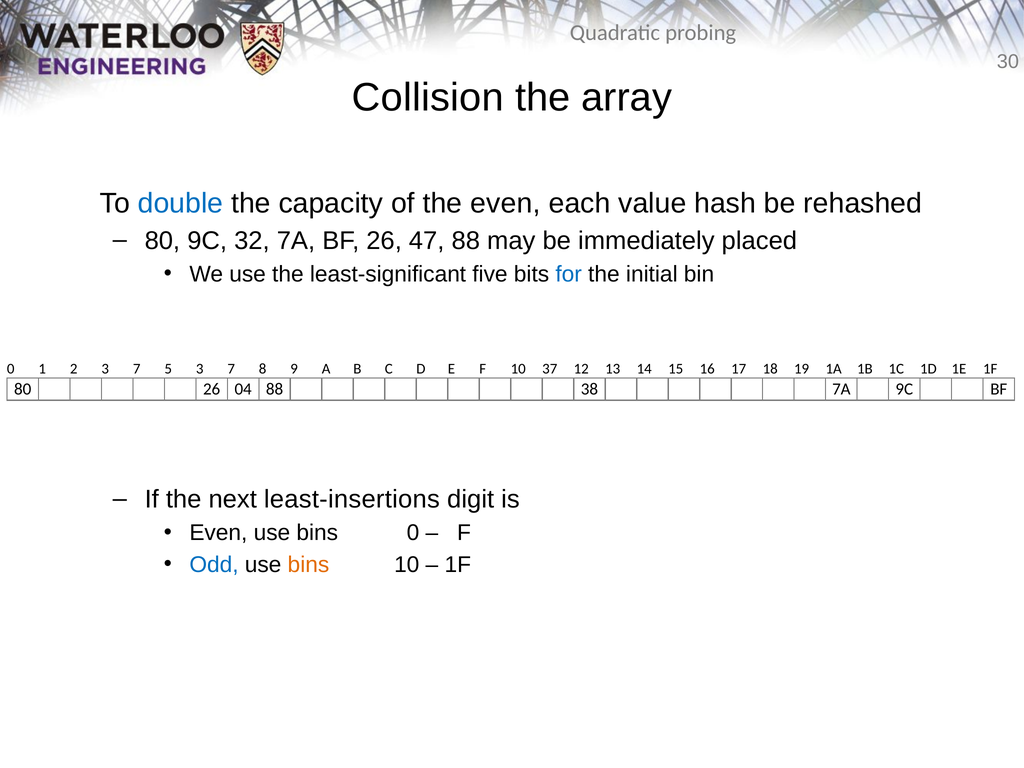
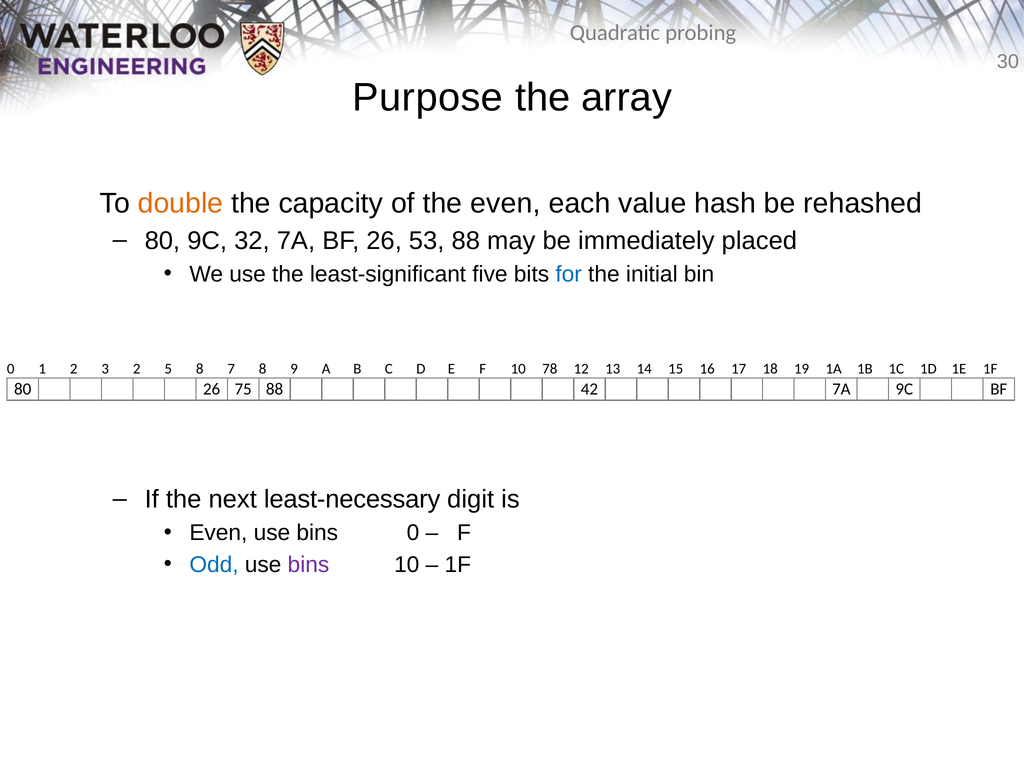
Collision: Collision -> Purpose (428, 98)
double colour: blue -> orange (180, 203)
47: 47 -> 53 (427, 241)
2 3 7: 7 -> 2 (137, 369)
5 3: 3 -> 8 (200, 369)
37: 37 -> 78 (550, 369)
04: 04 -> 75 (243, 389)
38: 38 -> 42 (589, 389)
least-insertions: least-insertions -> least-necessary (352, 500)
bins colour: orange -> purple (308, 565)
